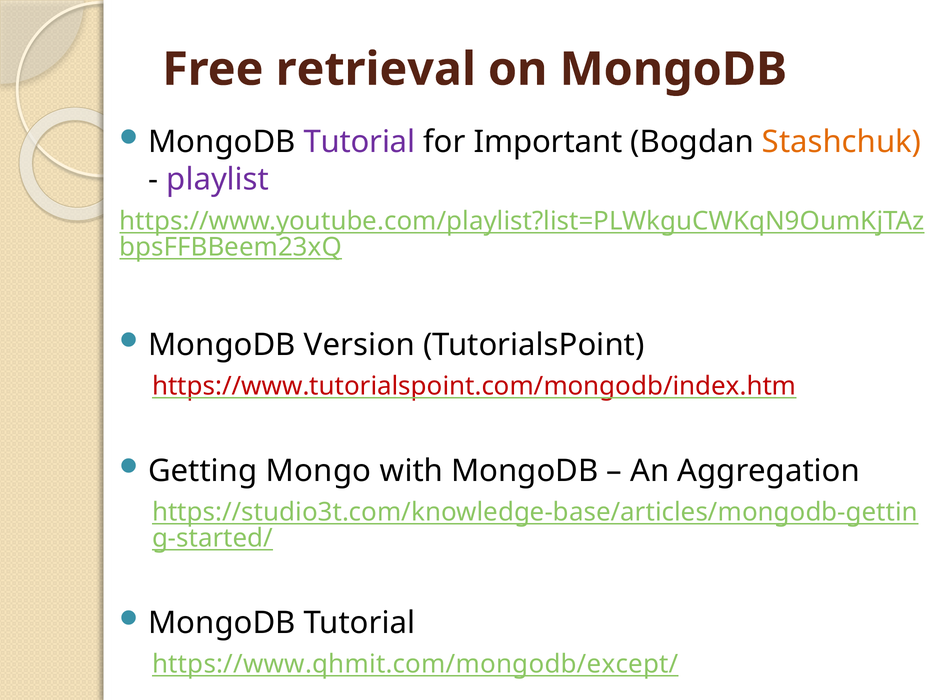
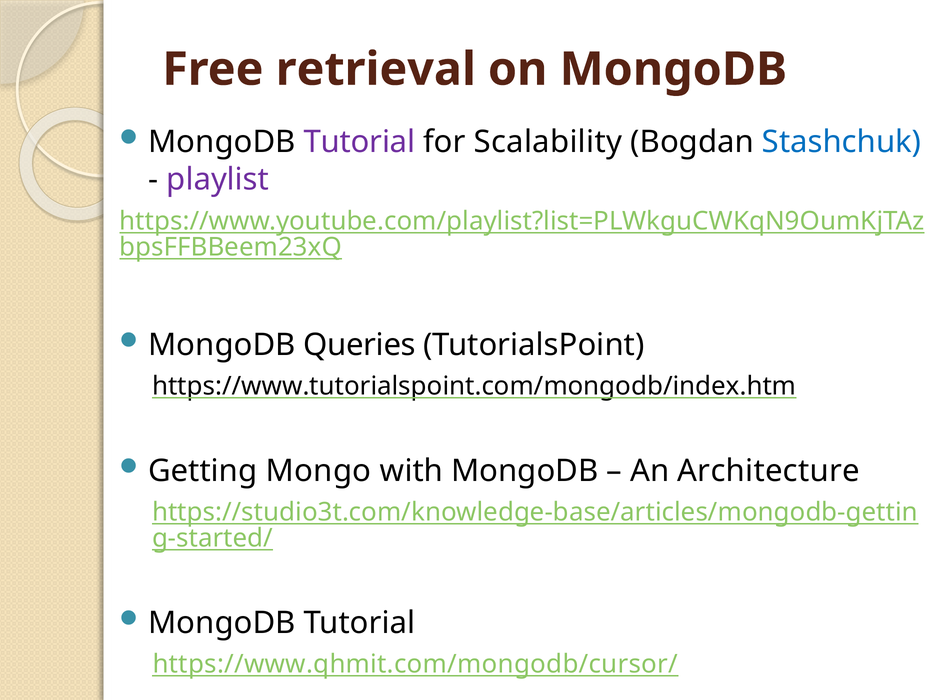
Important: Important -> Scalability (548, 142)
Stashchuk colour: orange -> blue (842, 142)
Version: Version -> Queries (360, 345)
https://www.tutorialspoint.com/mongodb/index.htm colour: red -> black (474, 386)
Aggregation: Aggregation -> Architecture (769, 471)
https://www.qhmit.com/mongodb/except/: https://www.qhmit.com/mongodb/except/ -> https://www.qhmit.com/mongodb/cursor/ (415, 664)
